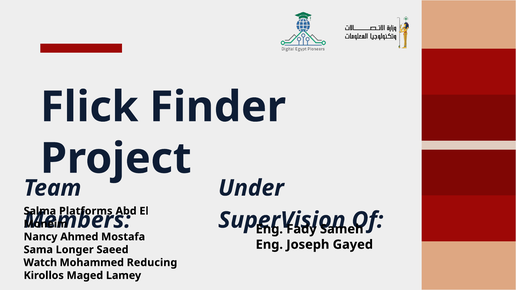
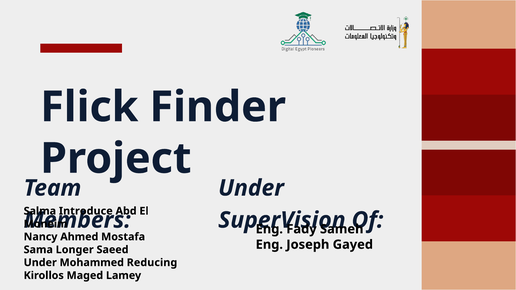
Platforms: Platforms -> Introduce (86, 211)
Watch: Watch -> Under (40, 263)
